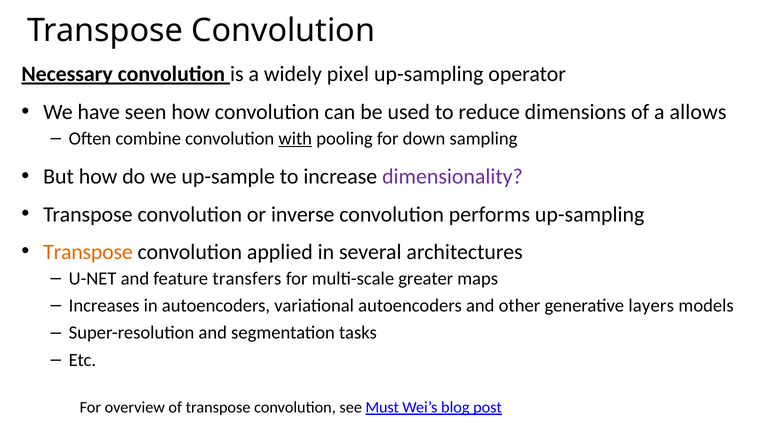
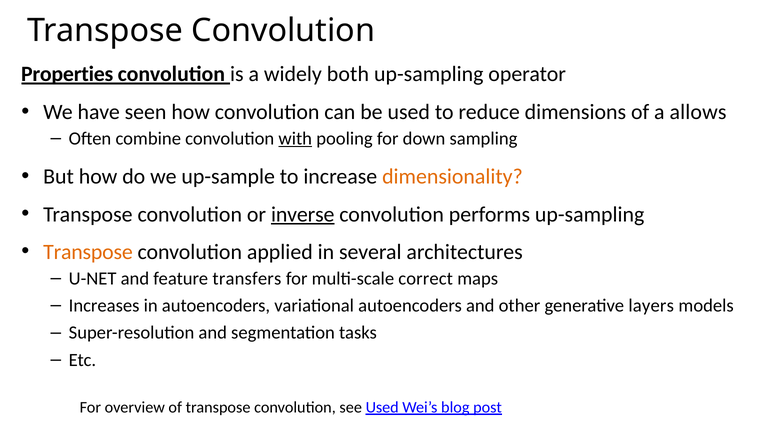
Necessary: Necessary -> Properties (67, 74)
pixel: pixel -> both (348, 74)
dimensionality colour: purple -> orange (452, 177)
inverse underline: none -> present (303, 214)
greater: greater -> correct (426, 278)
see Must: Must -> Used (382, 407)
